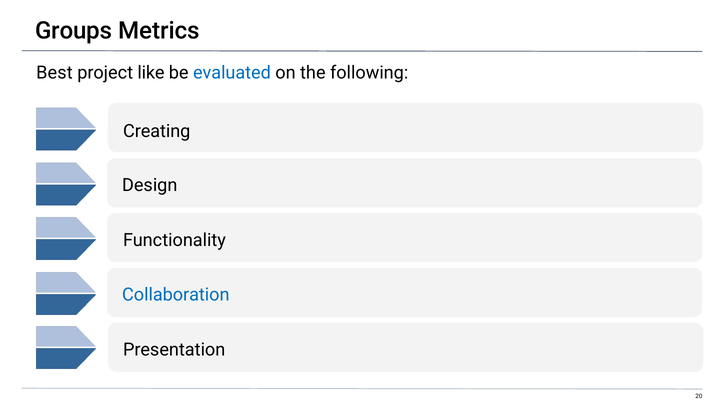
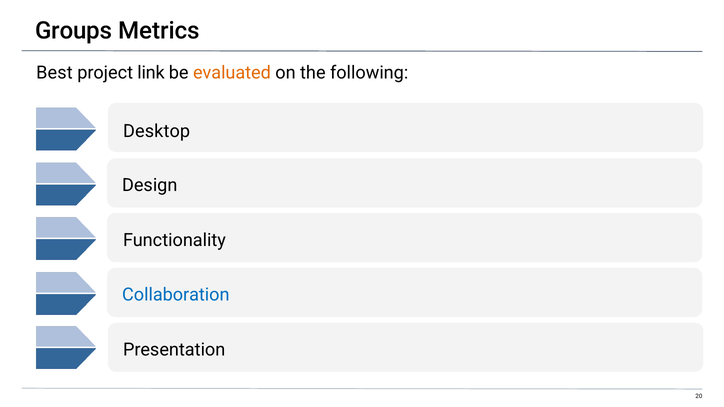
like: like -> link (151, 73)
evaluated colour: blue -> orange (232, 73)
Creating: Creating -> Desktop (157, 131)
